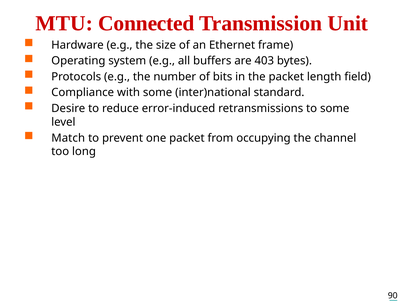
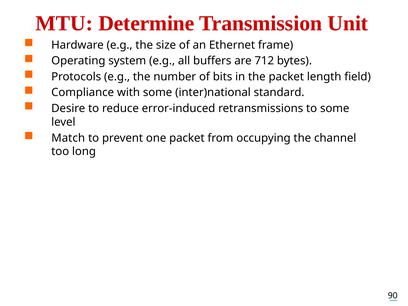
Connected: Connected -> Determine (146, 23)
403: 403 -> 712 (264, 61)
